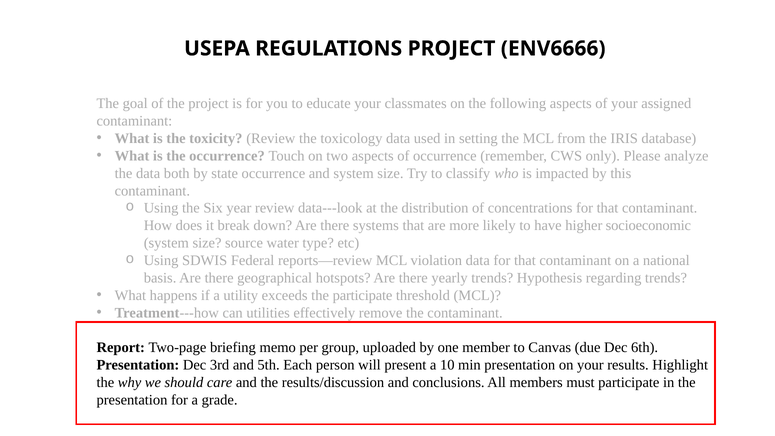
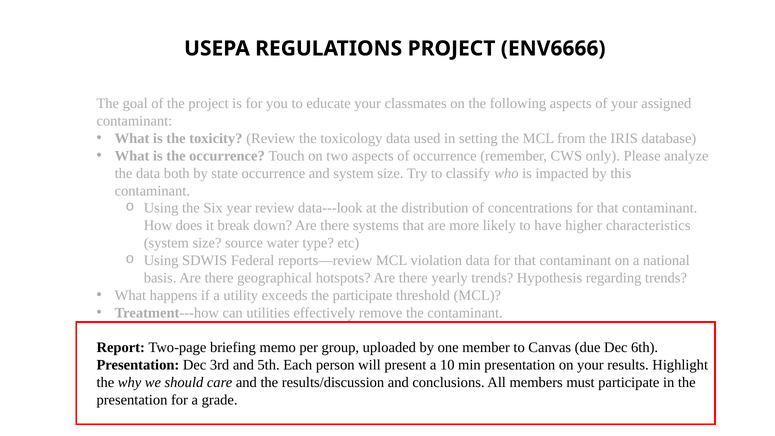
socioeconomic: socioeconomic -> characteristics (648, 226)
